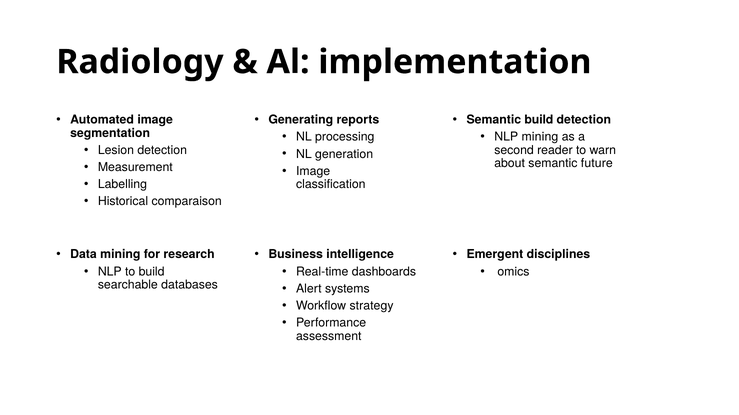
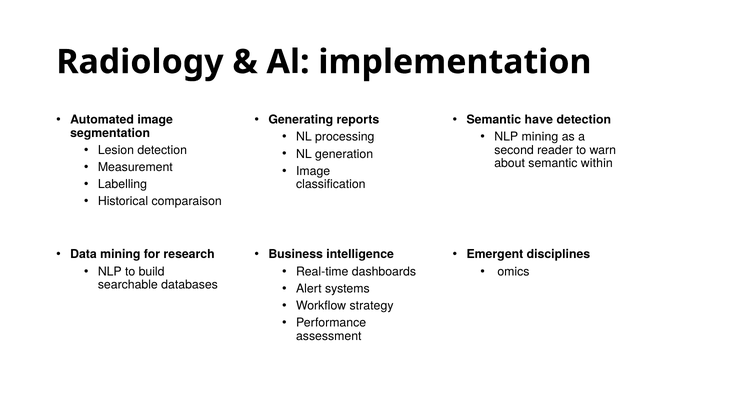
Semantic build: build -> have (539, 120)
future: future -> within (597, 164)
